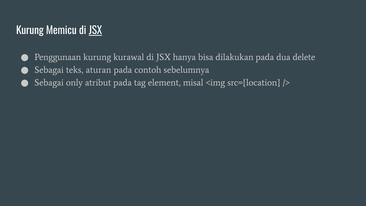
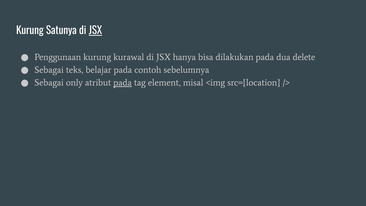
Memicu: Memicu -> Satunya (61, 31)
aturan: aturan -> belajar (99, 70)
pada underline: none -> present (123, 83)
